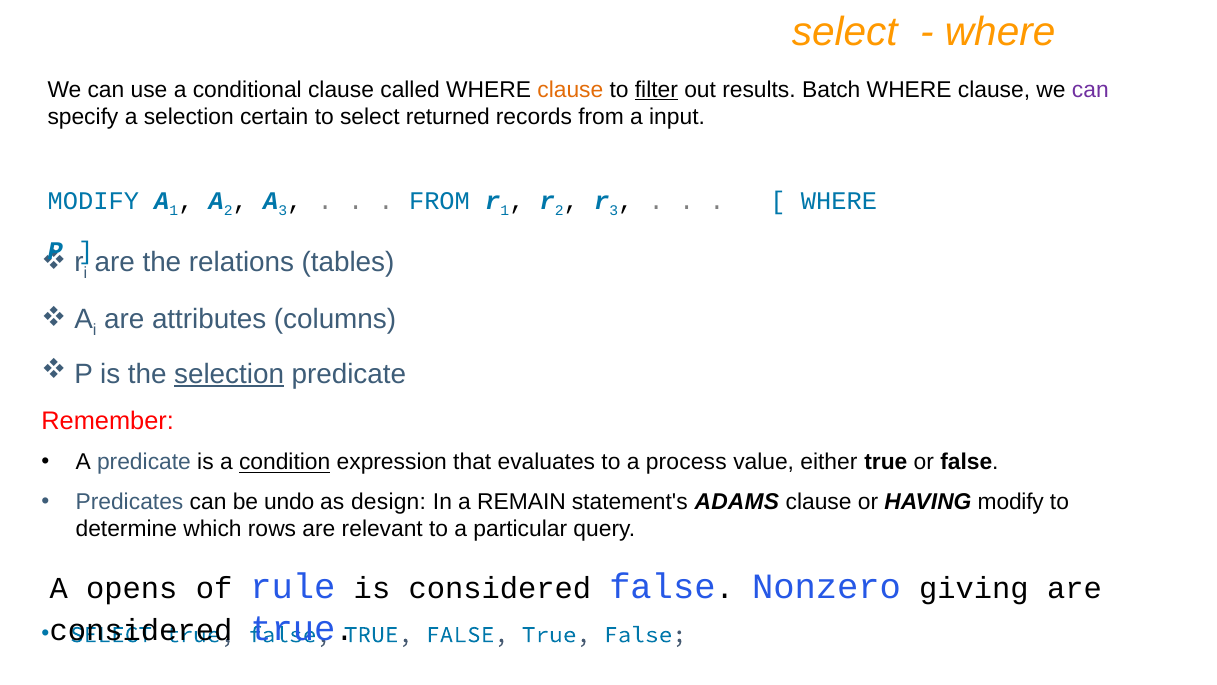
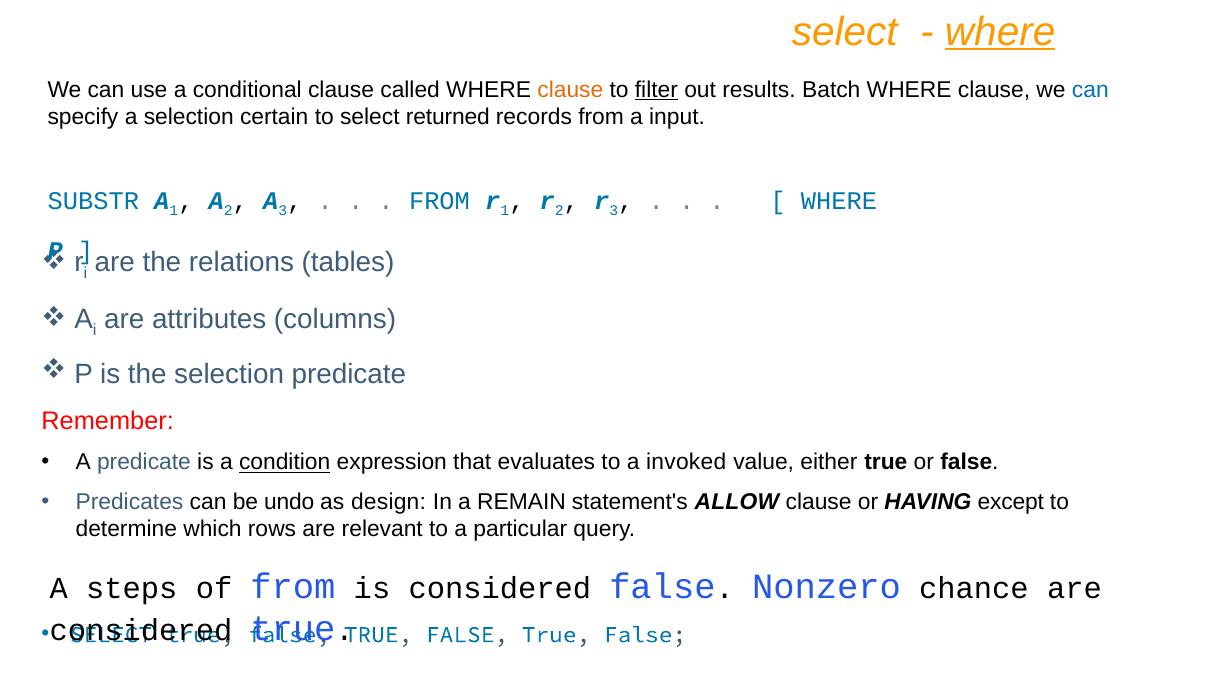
where underline: none -> present (1000, 32)
can colour: purple -> blue (1090, 90)
MODIFY: MODIFY -> SUBSTR (93, 201)
selection underline: present -> none (229, 374)
process: process -> invoked (686, 462)
ADAMS: ADAMS -> ALLOW (737, 502)
HAVING modify: modify -> except (1011, 502)
opens: opens -> steps (132, 588)
of rule: rule -> from (293, 586)
giving: giving -> chance (974, 588)
